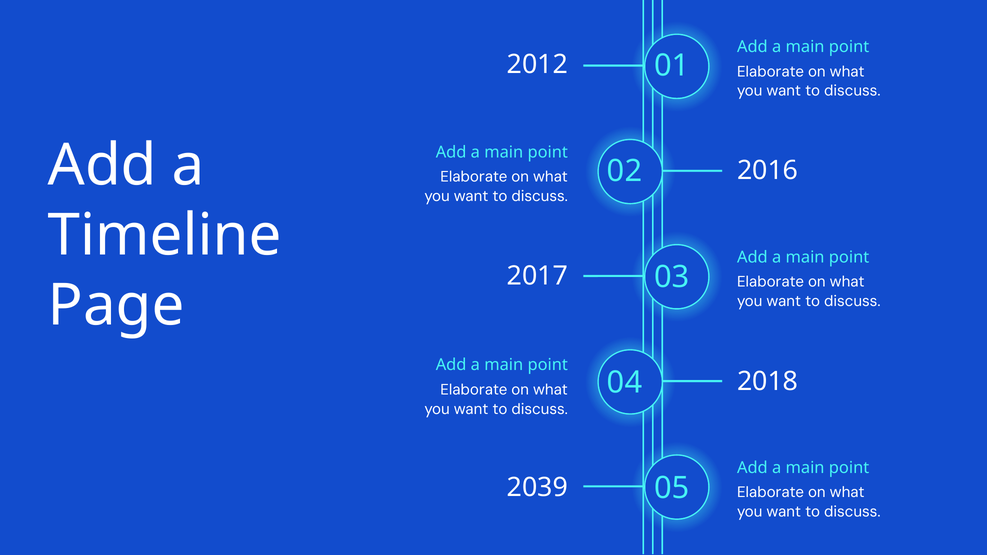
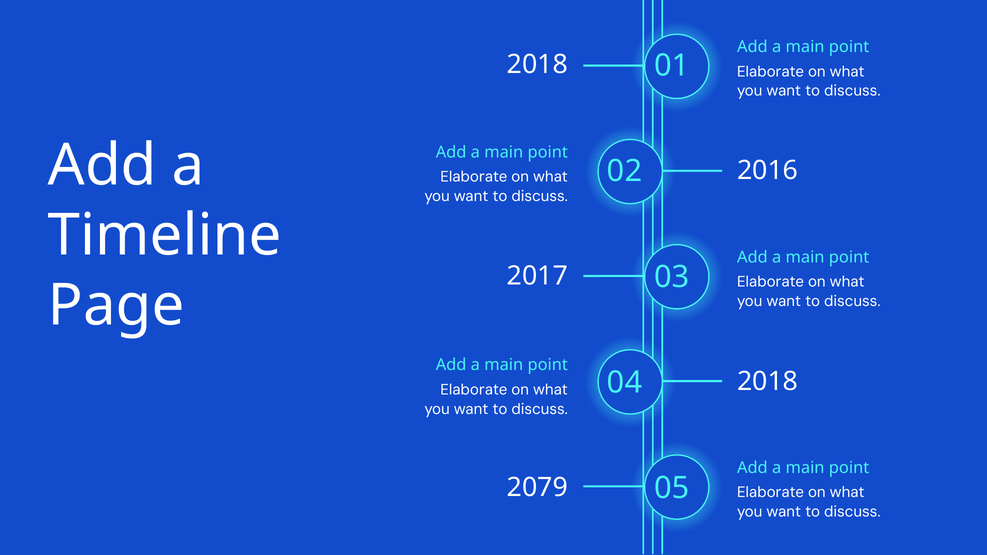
2012: 2012 -> 2018 (537, 65)
2039: 2039 -> 2079 (537, 487)
